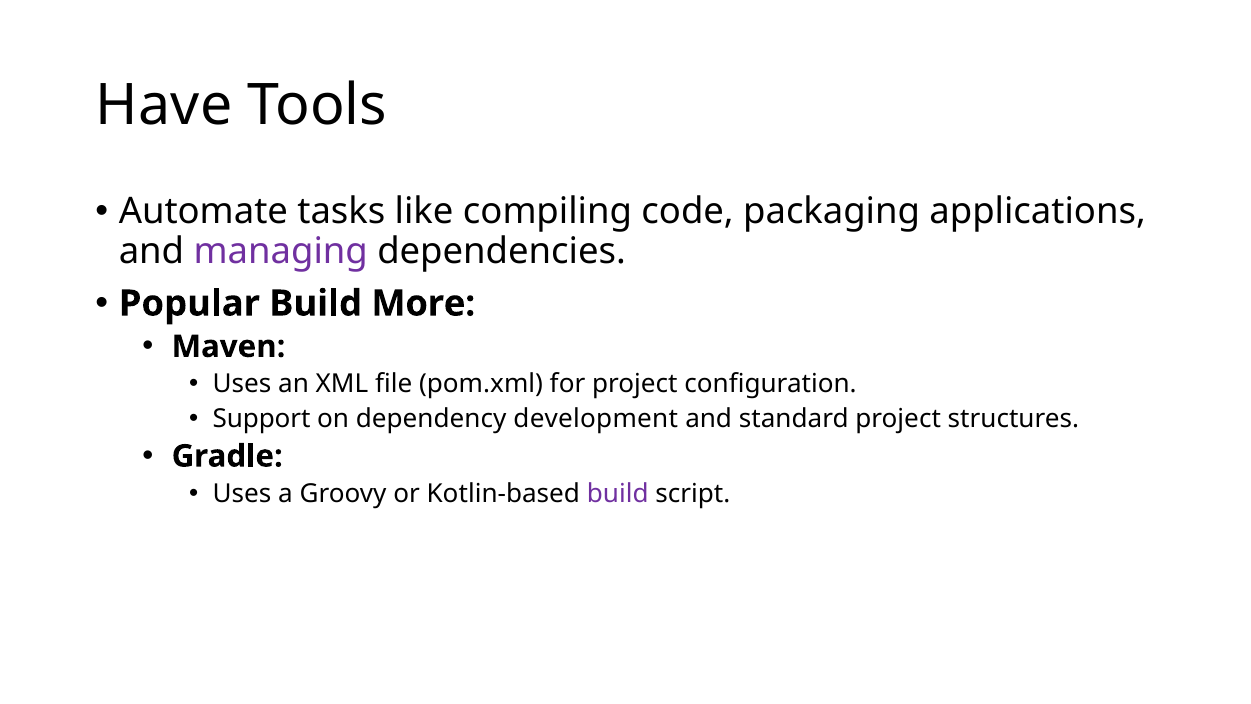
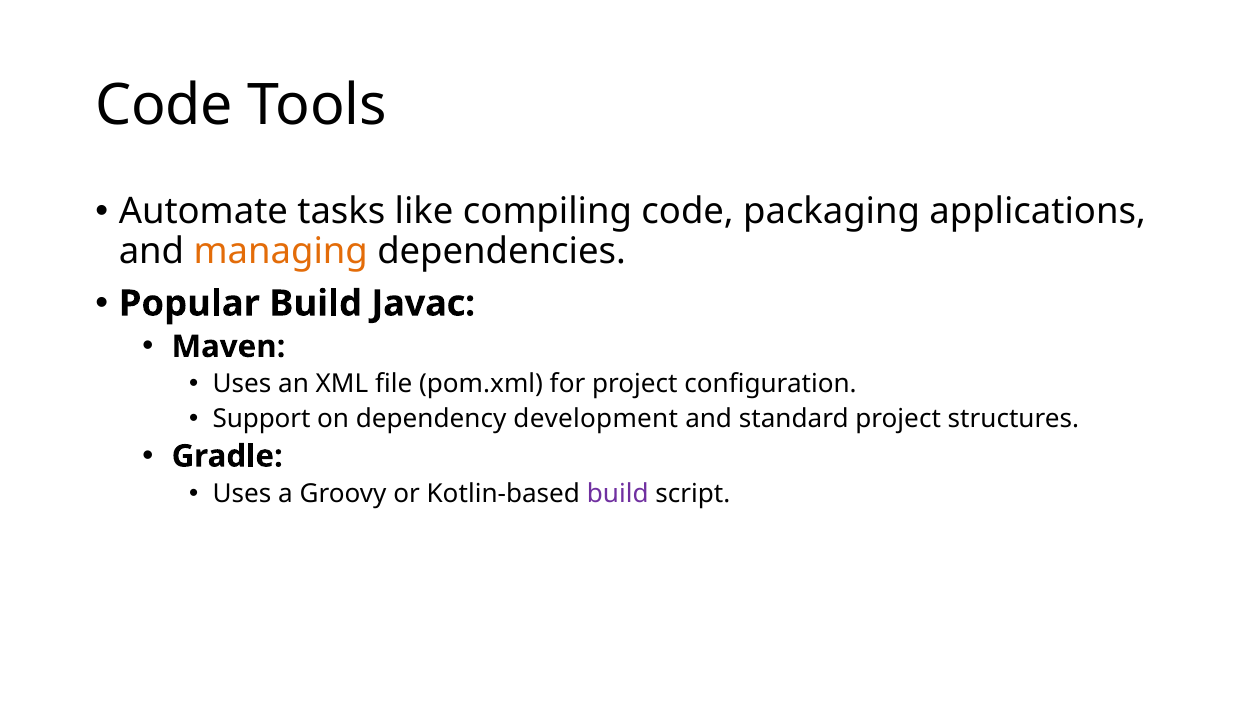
Have: Have -> Code (164, 105)
managing colour: purple -> orange (281, 251)
More: More -> Javac (423, 303)
